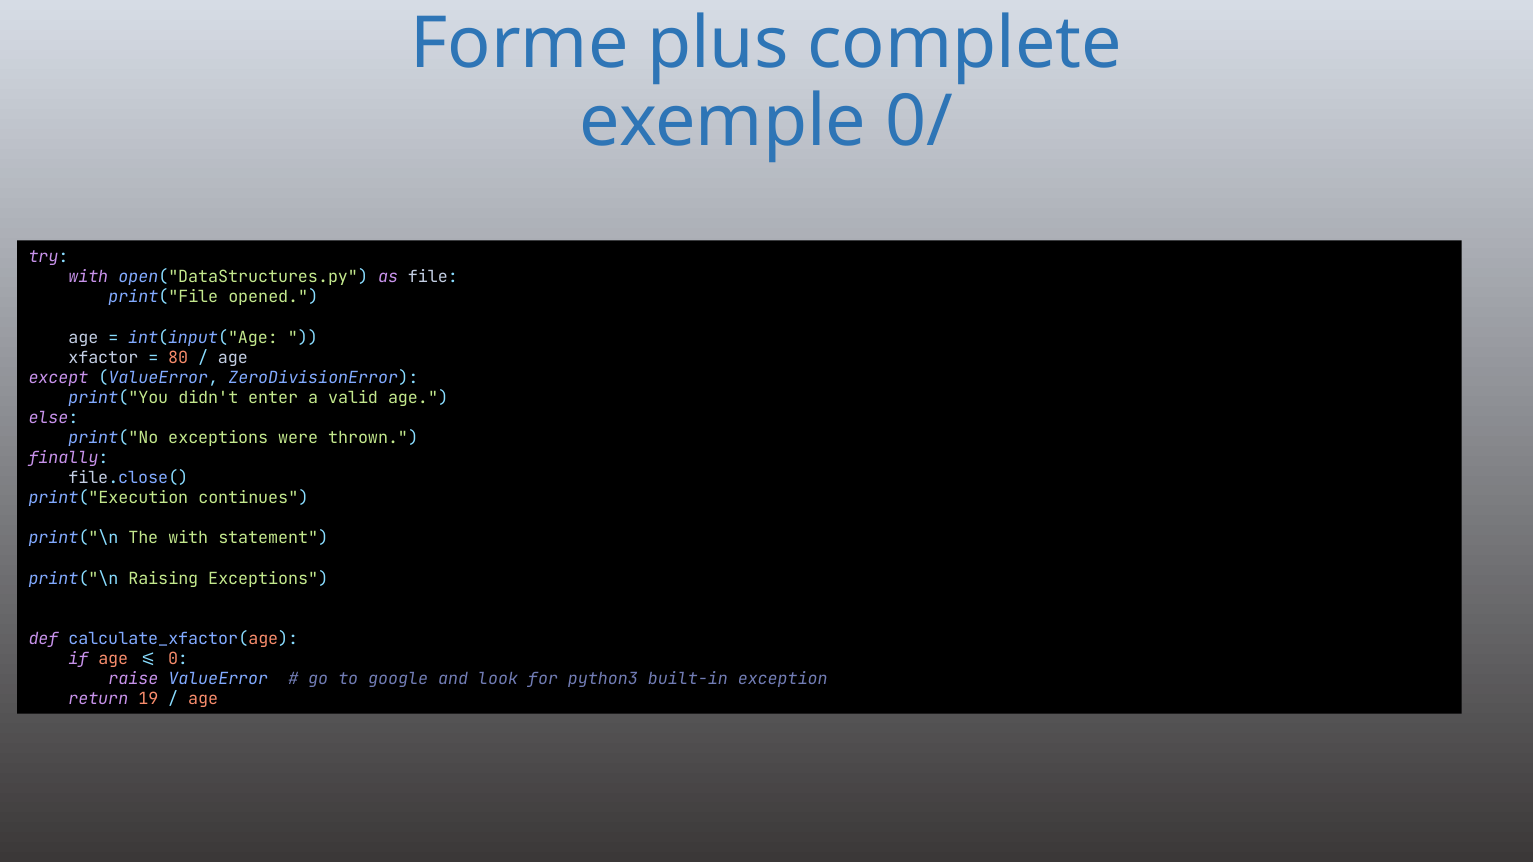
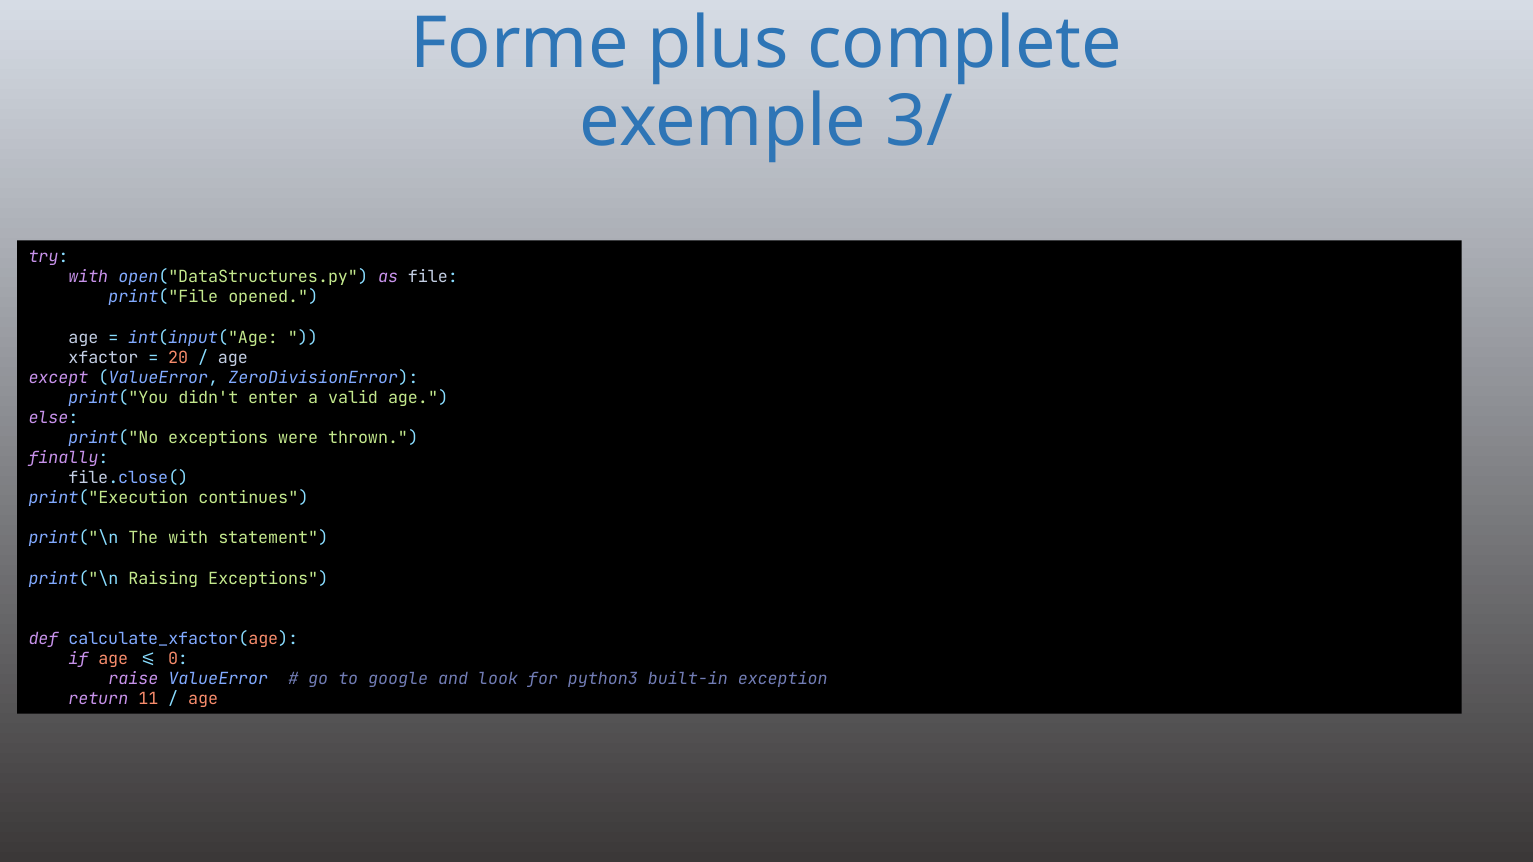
0/: 0/ -> 3/ (919, 122)
80: 80 -> 20 (178, 358)
19: 19 -> 11 (148, 699)
